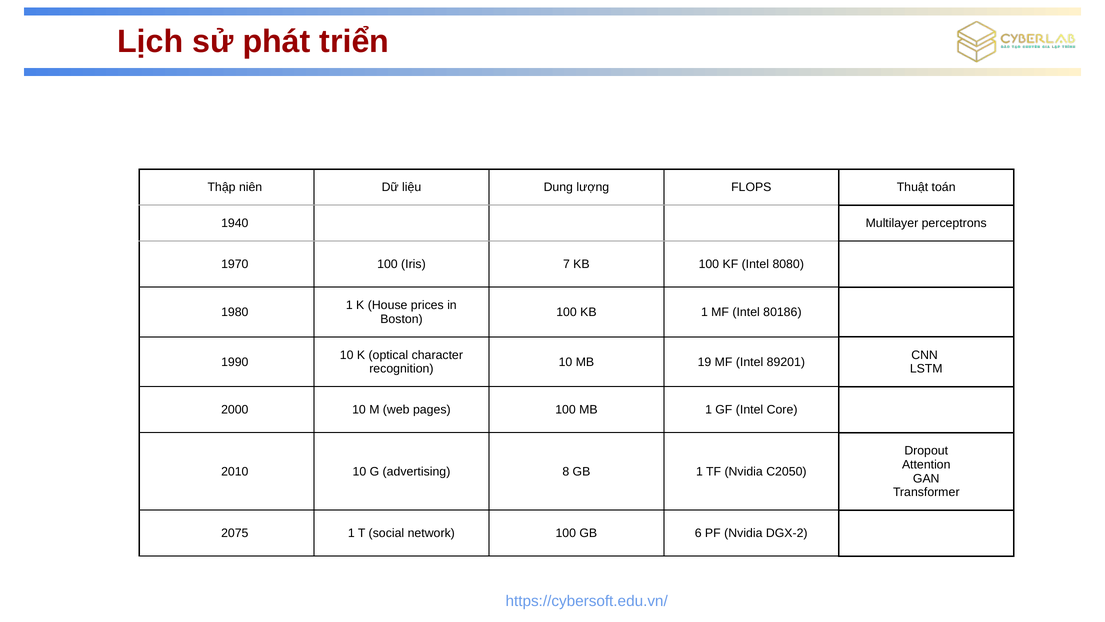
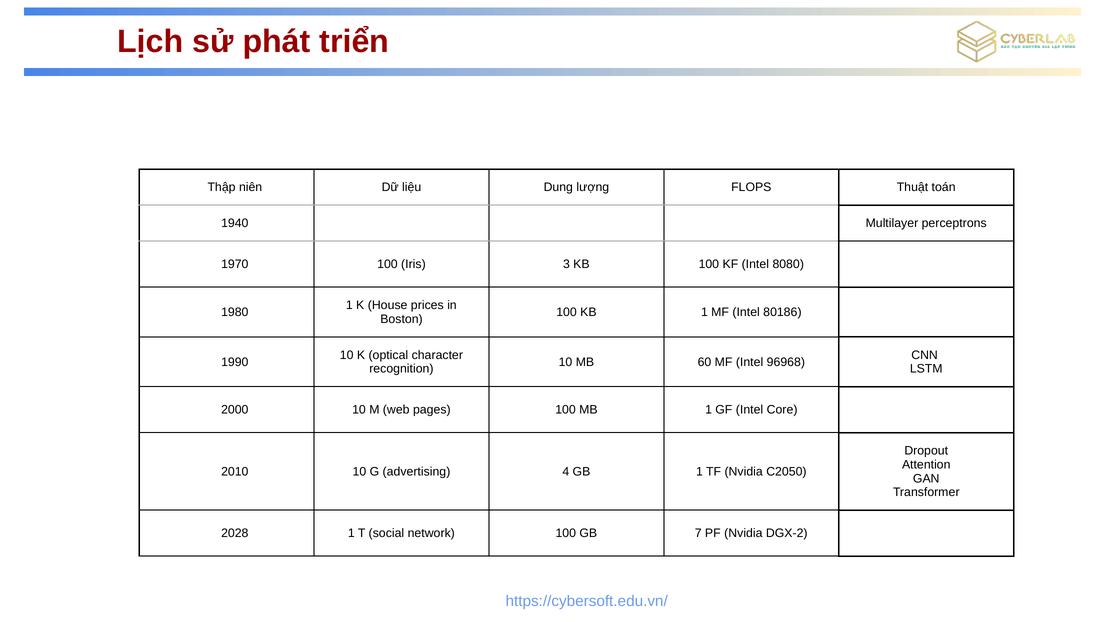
7: 7 -> 3 (567, 264)
19: 19 -> 60 (704, 362)
89201: 89201 -> 96968 (786, 362)
8: 8 -> 4 (566, 471)
2075: 2075 -> 2028 (235, 533)
6: 6 -> 7 (698, 533)
